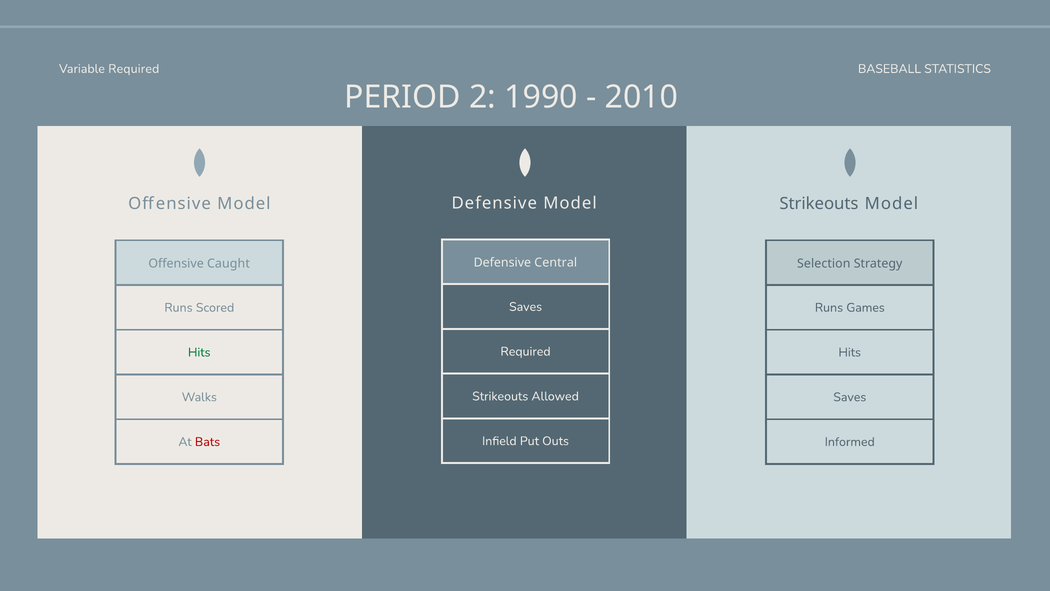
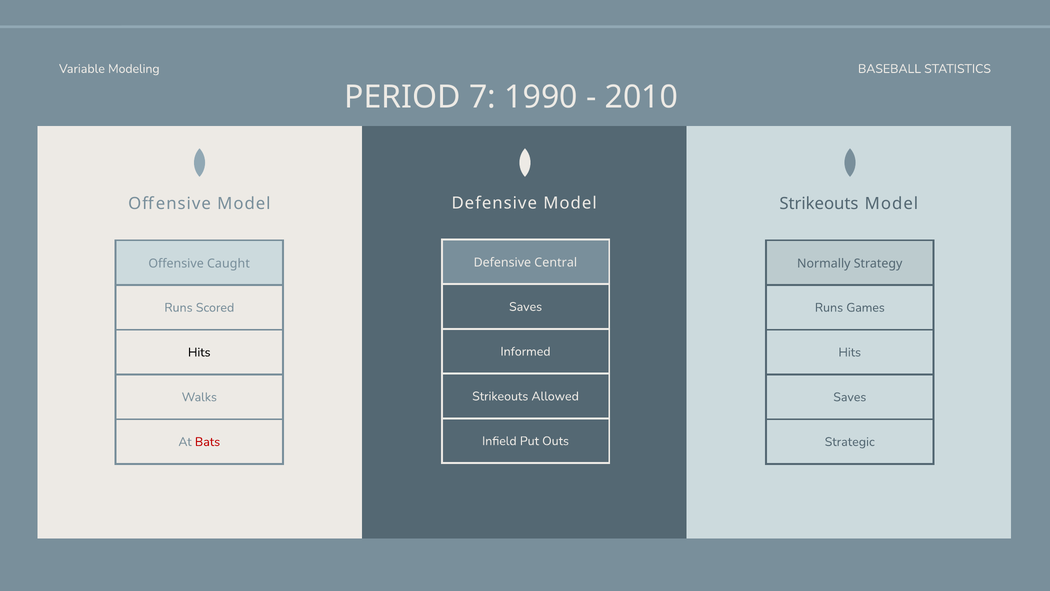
Variable Required: Required -> Modeling (134, 69)
2: 2 -> 7 (483, 97)
Selection: Selection -> Normally (824, 263)
Required: Required -> Informed (526, 351)
Hits colour: green -> black (199, 352)
Informed: Informed -> Strategic (850, 442)
